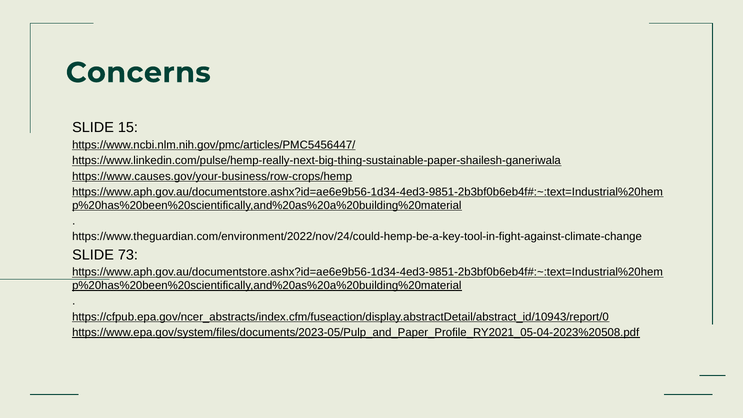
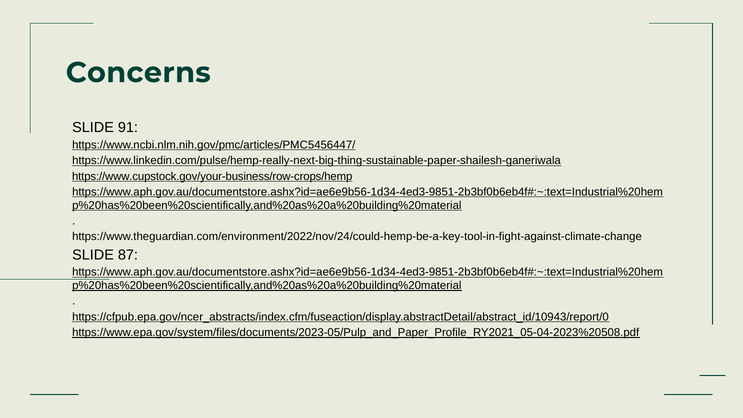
15: 15 -> 91 (128, 128)
https://www.causes.gov/your-business/row-crops/hemp: https://www.causes.gov/your-business/row-crops/hemp -> https://www.cupstock.gov/your-business/row-crops/hemp (212, 176)
73: 73 -> 87 (128, 255)
